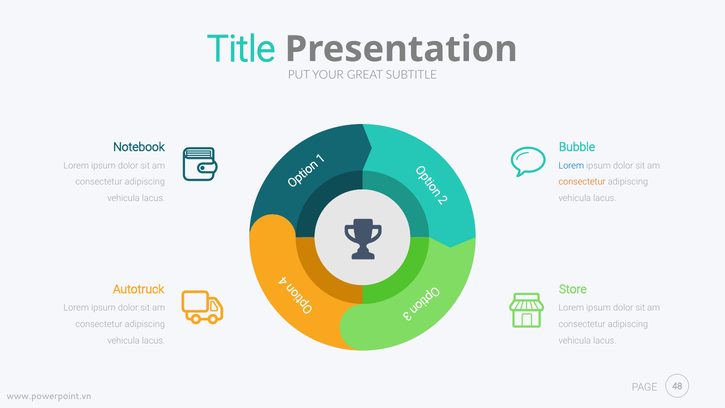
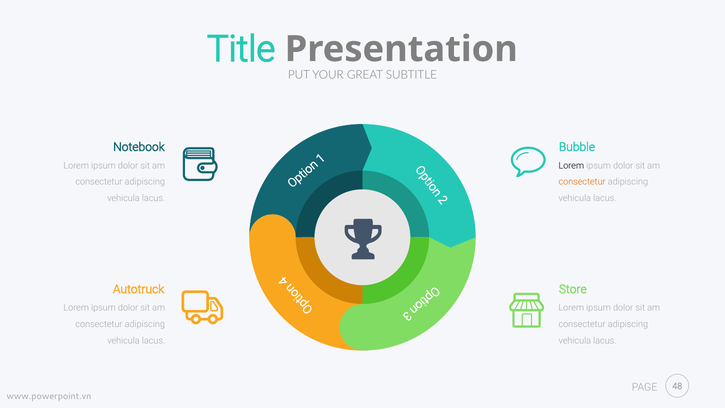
Lorem colour: blue -> black (571, 166)
